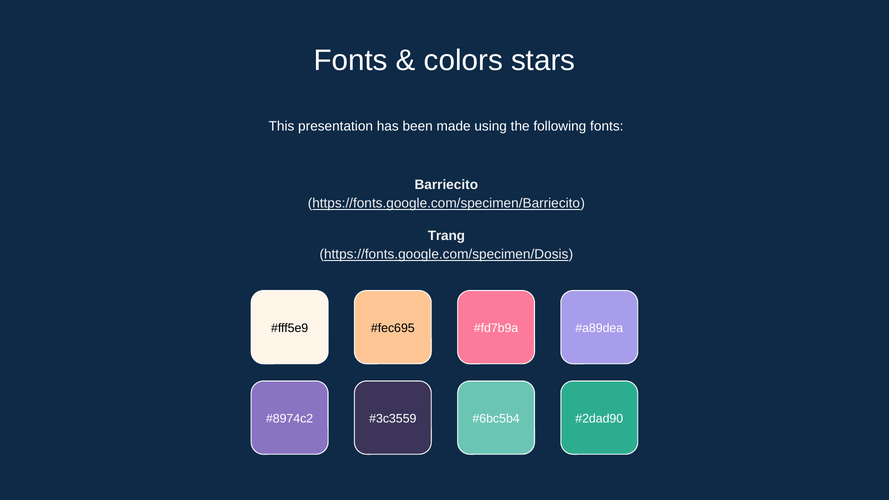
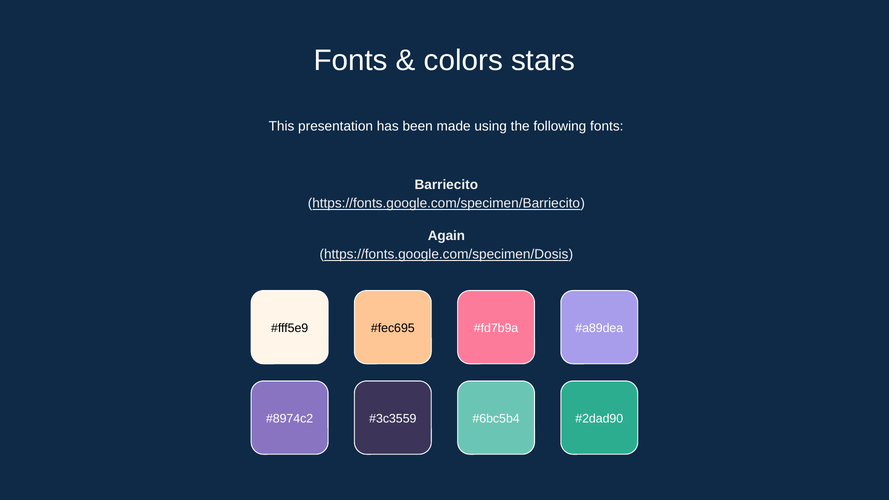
Trang: Trang -> Again (446, 236)
